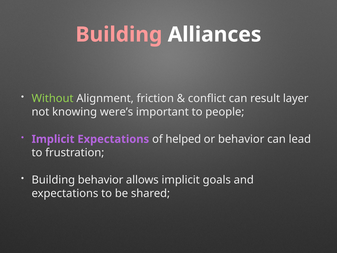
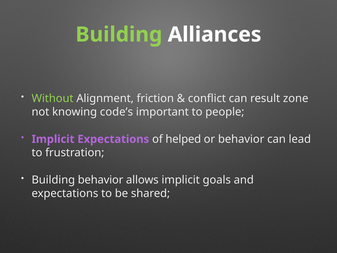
Building colour: pink -> light green (119, 35)
layer: layer -> zone (296, 98)
were’s: were’s -> code’s (116, 112)
